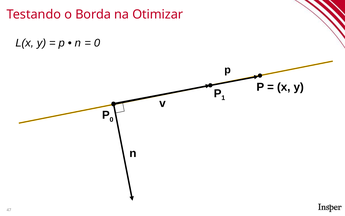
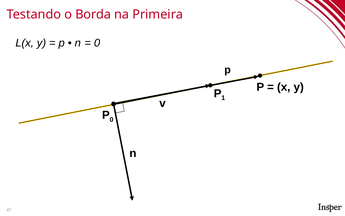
Otimizar: Otimizar -> Primeira (158, 15)
